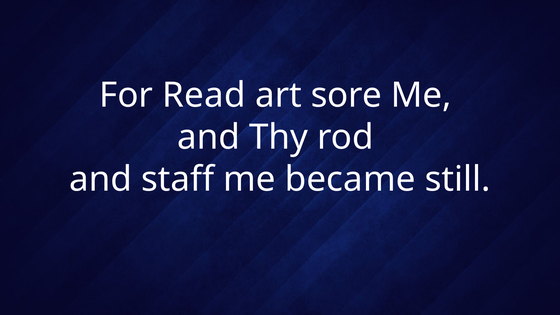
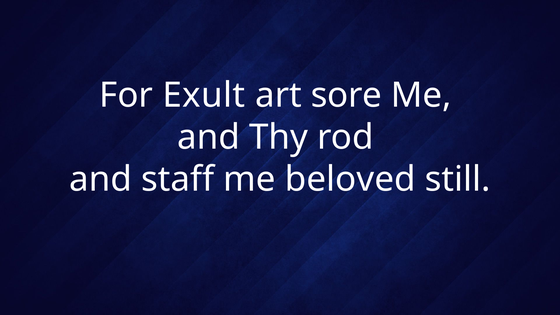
Read: Read -> Exult (204, 95)
became: became -> beloved (350, 179)
